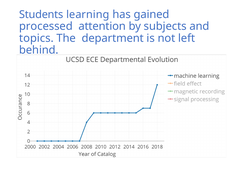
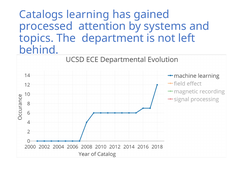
Students: Students -> Catalogs (41, 15)
subjects: subjects -> systems (165, 26)
